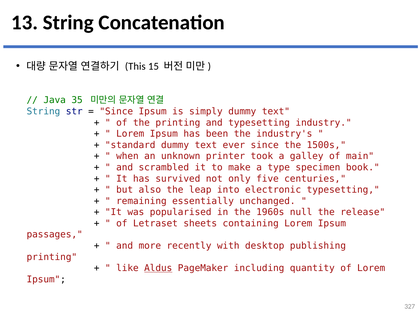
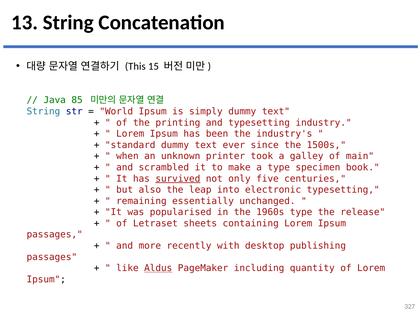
35: 35 -> 85 (77, 100)
Since: Since -> World (116, 111)
survived underline: none -> present (178, 179)
1960s null: null -> type (301, 212)
printing: printing -> passages (52, 257)
